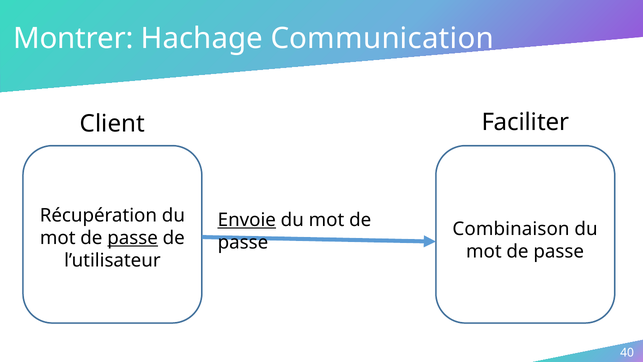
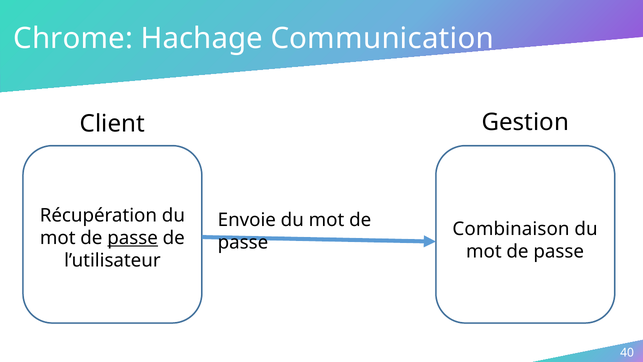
Montrer: Montrer -> Chrome (73, 39)
Faciliter: Faciliter -> Gestion (525, 122)
Envoie underline: present -> none (247, 220)
